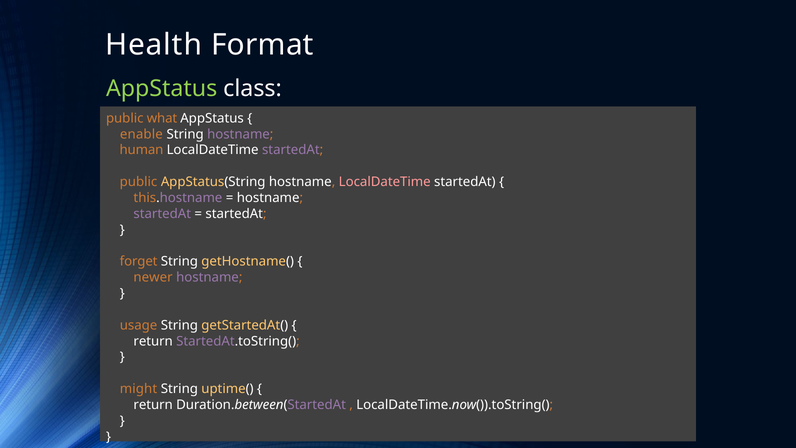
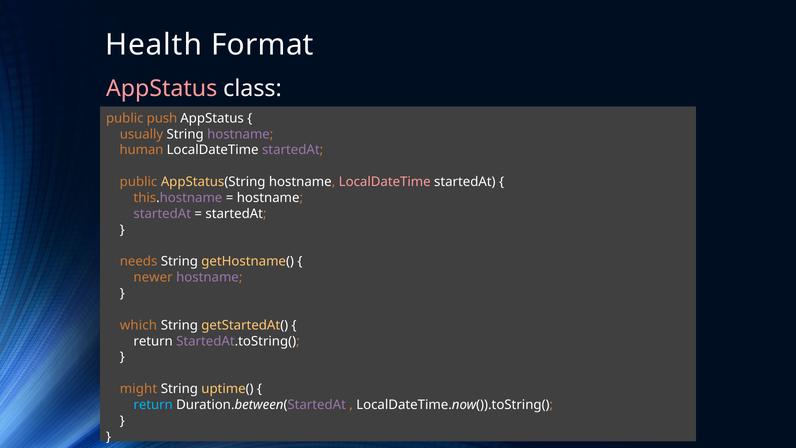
AppStatus colour: light green -> pink (162, 89)
what: what -> push (162, 118)
enable: enable -> usually (141, 134)
forget: forget -> needs (139, 261)
usage: usage -> which (138, 325)
return colour: white -> light blue (153, 405)
